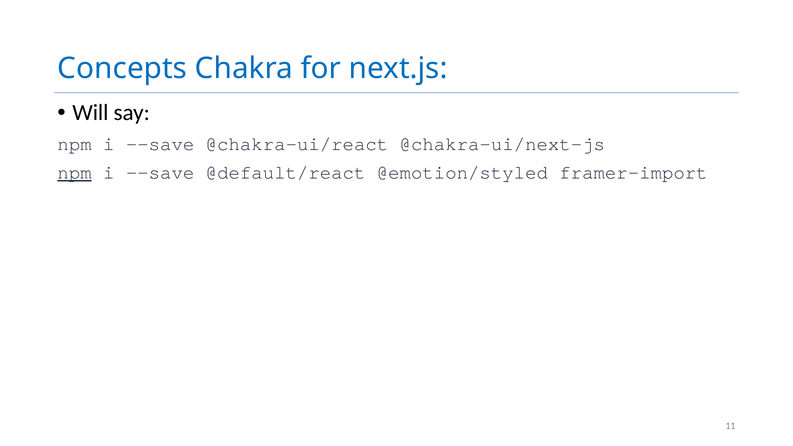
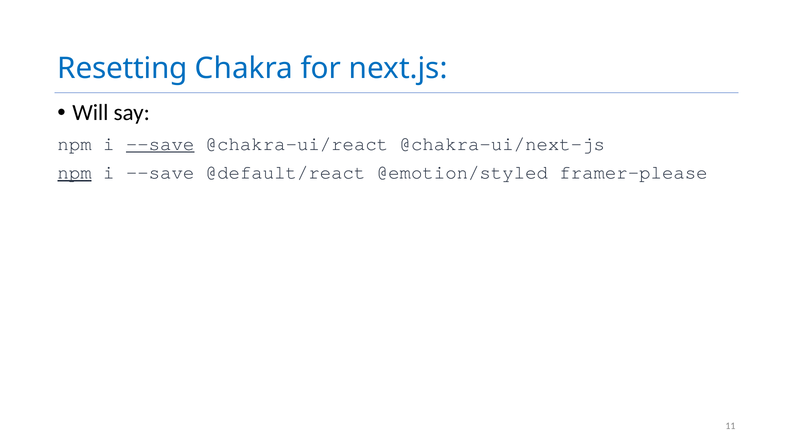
Concepts: Concepts -> Resetting (122, 68)
-–save underline: none -> present (160, 144)
framer-import: framer-import -> framer-please (633, 173)
